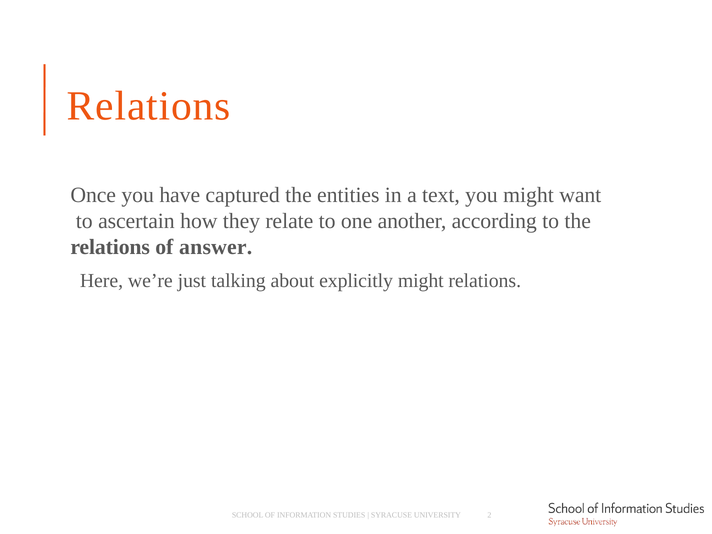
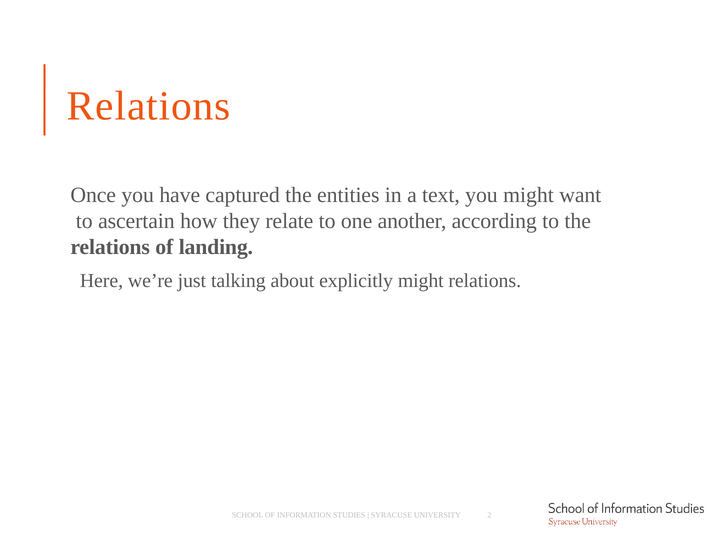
answer: answer -> landing (216, 247)
